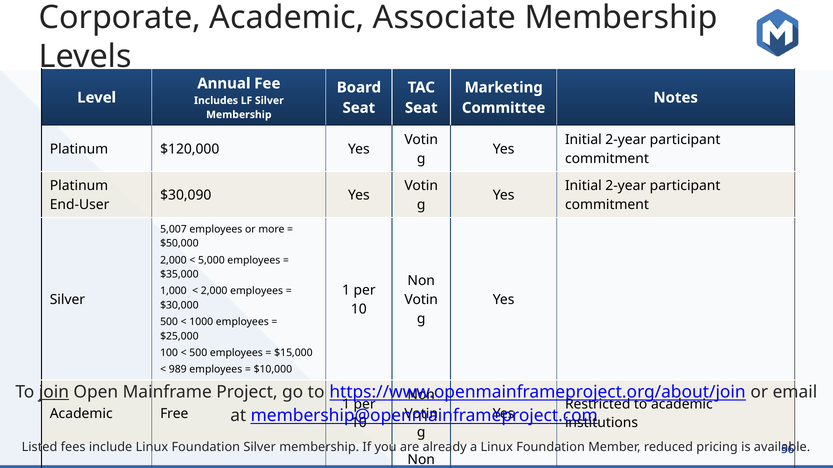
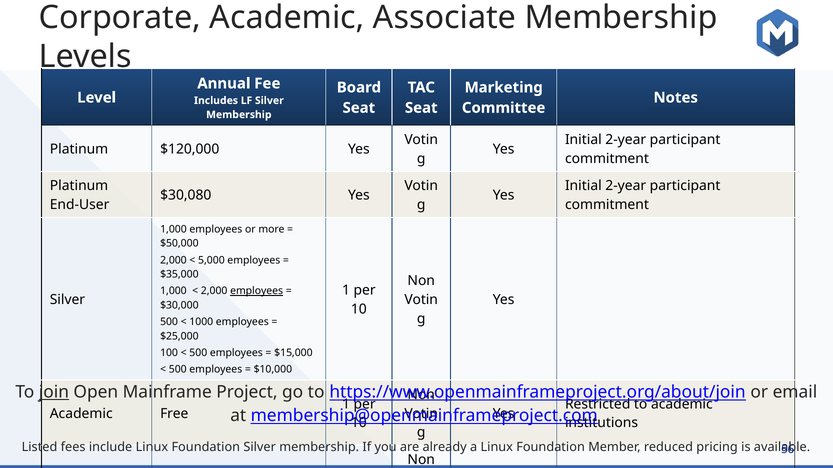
$30,090: $30,090 -> $30,080 (186, 196)
5,007: 5,007 -> 1,000 (173, 230)
employees underline: none -> present (257, 291)
989: 989 -> 500 (178, 370)
